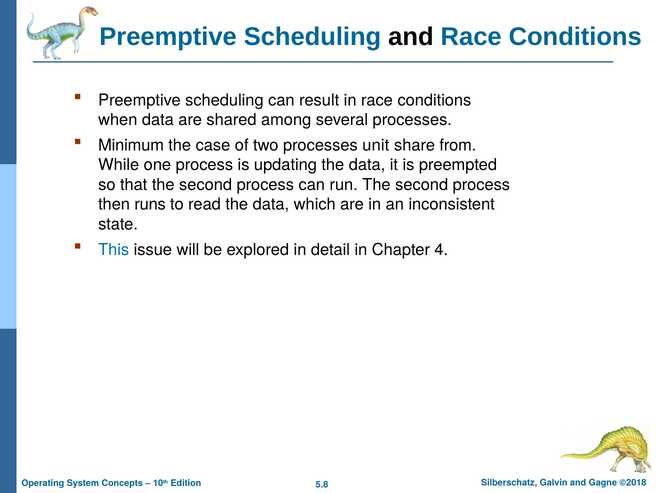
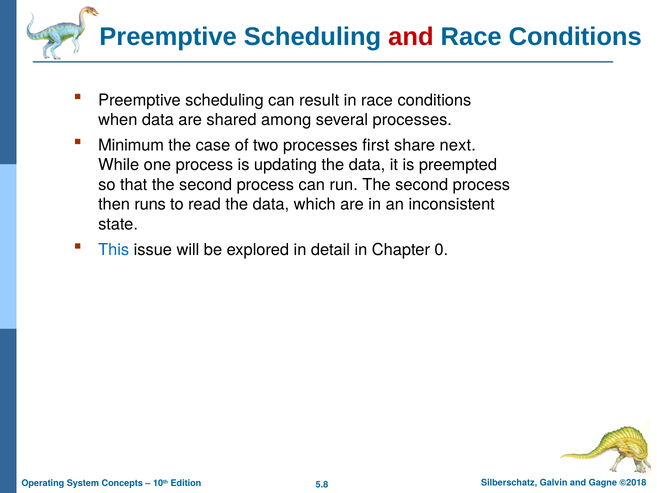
and colour: black -> red (411, 37)
unit: unit -> first (376, 145)
from: from -> next (458, 145)
4: 4 -> 0 (441, 249)
